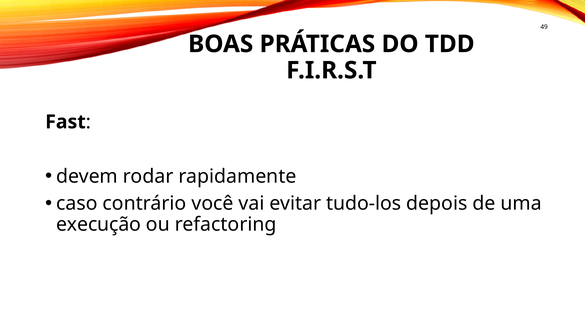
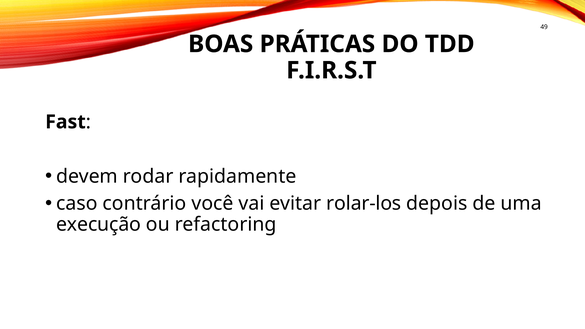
tudo-los: tudo-los -> rolar-los (364, 203)
